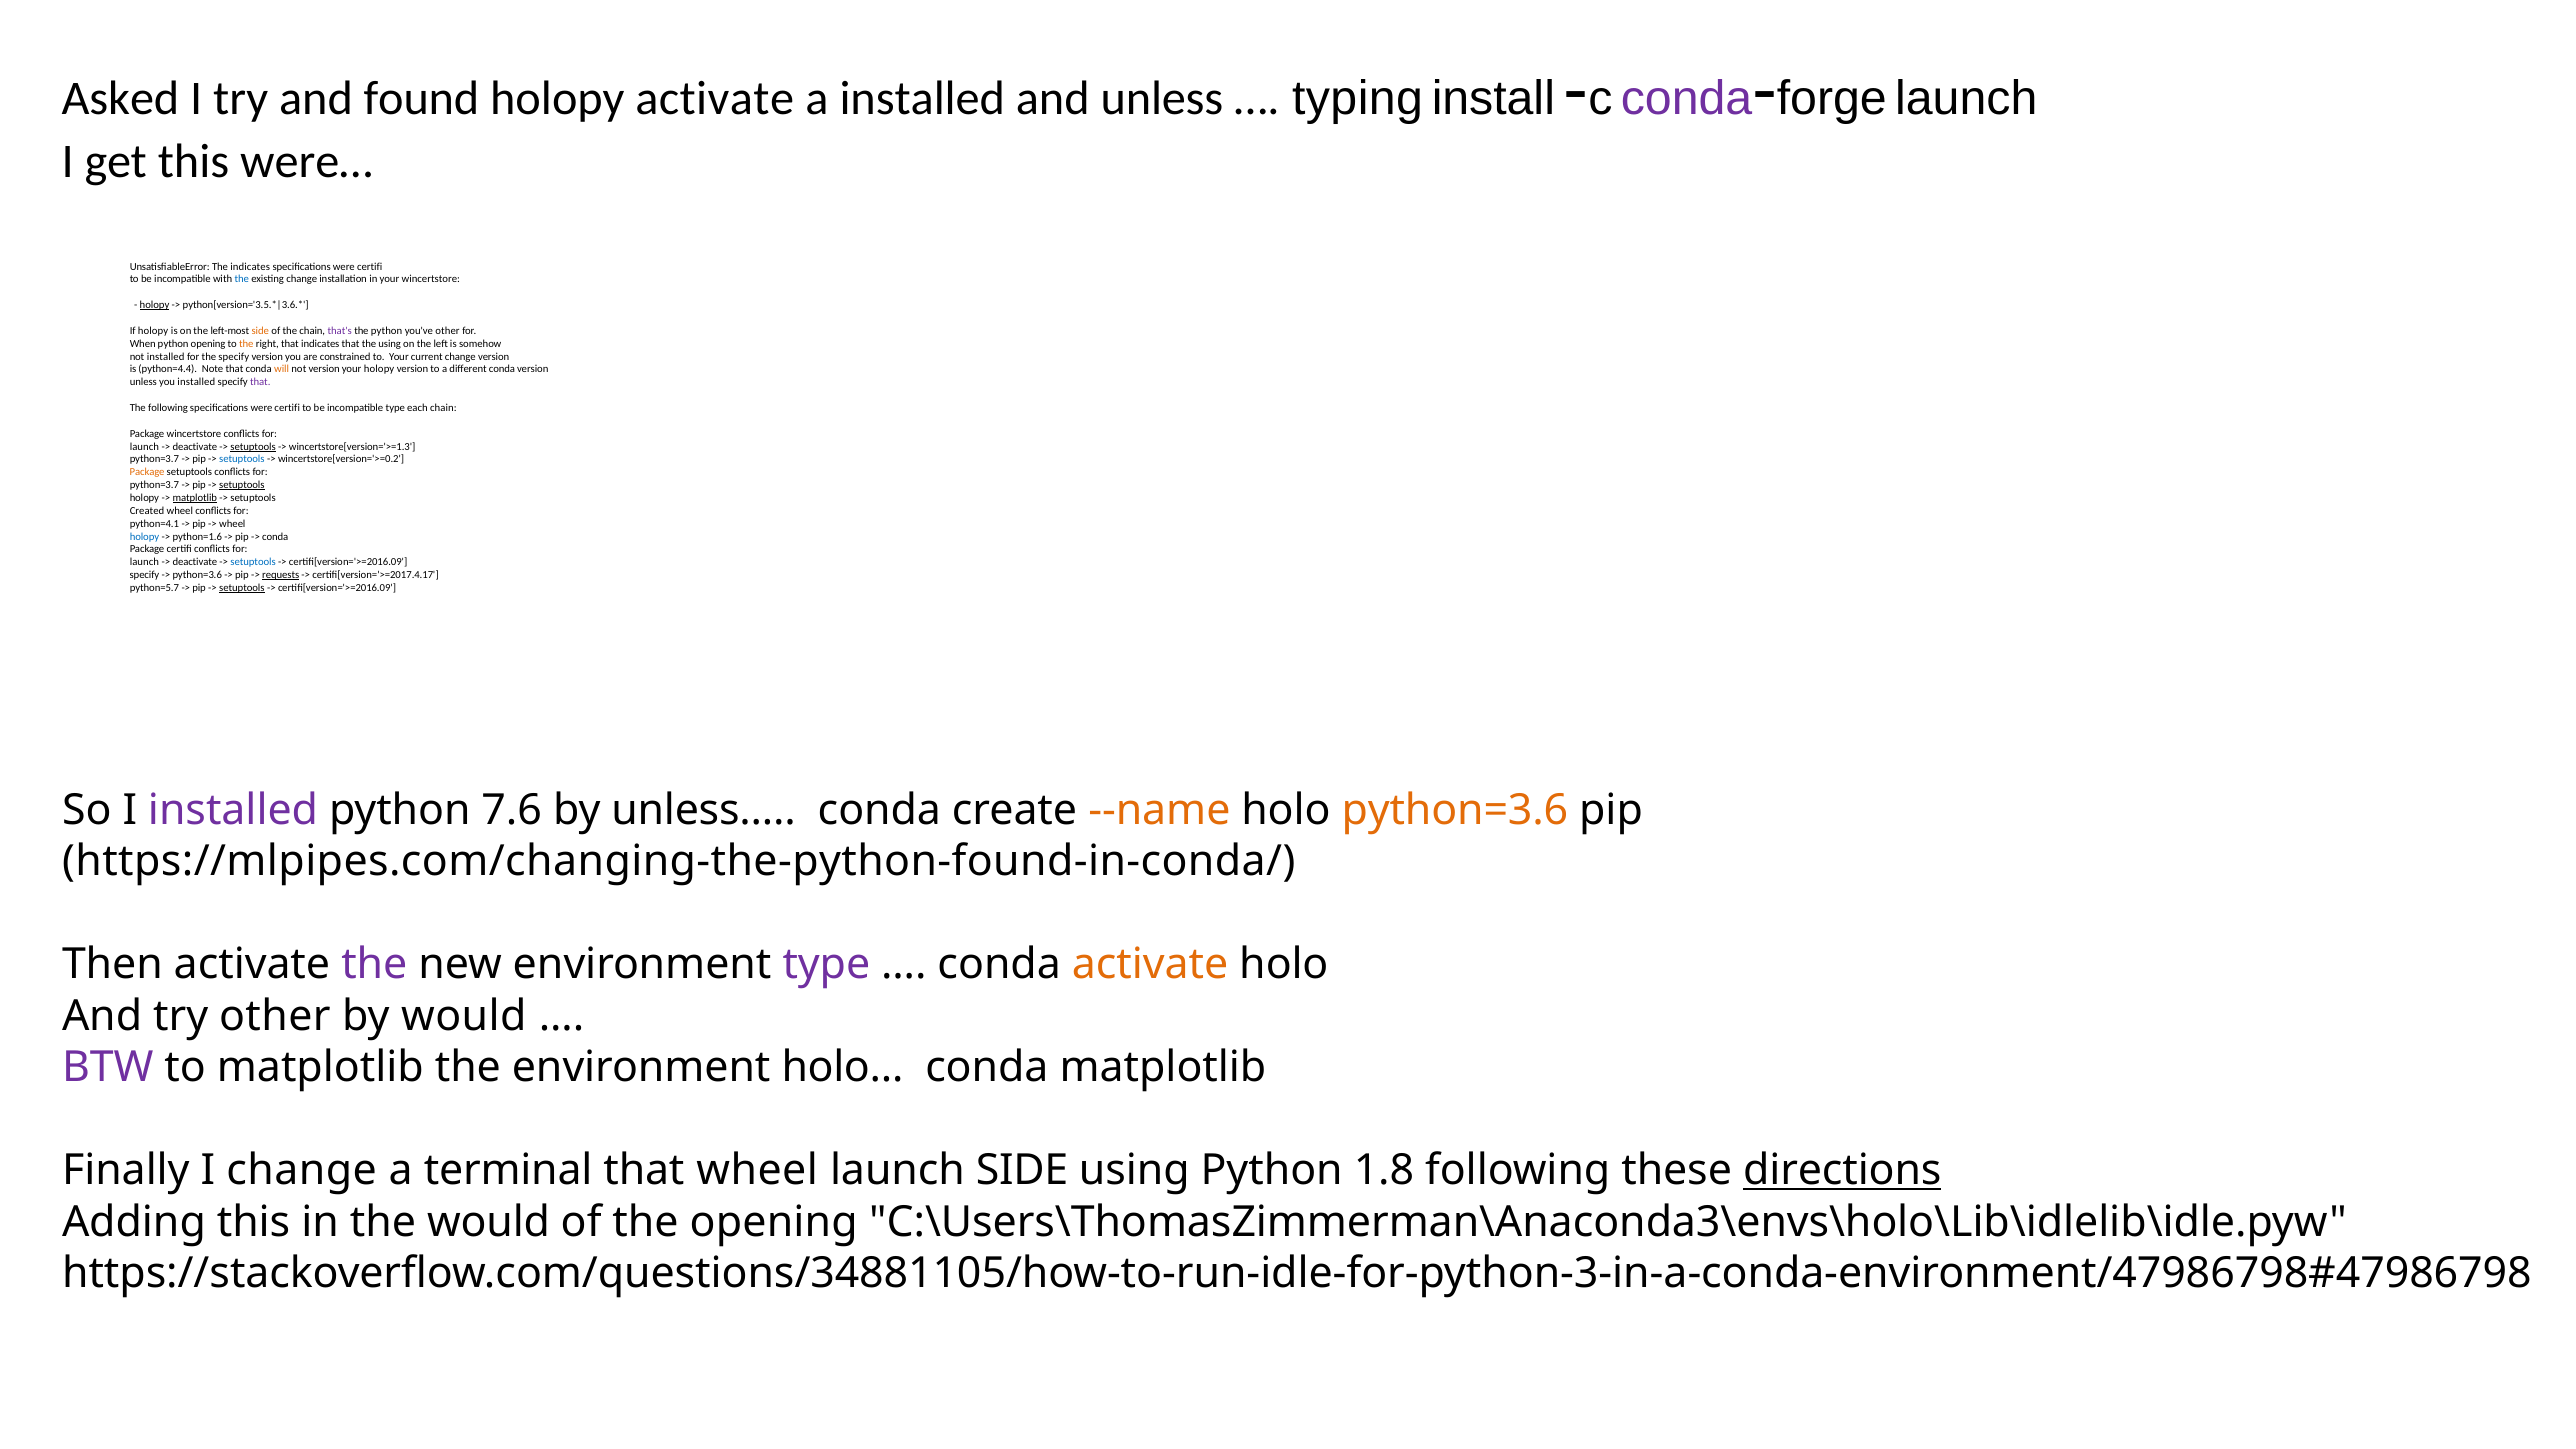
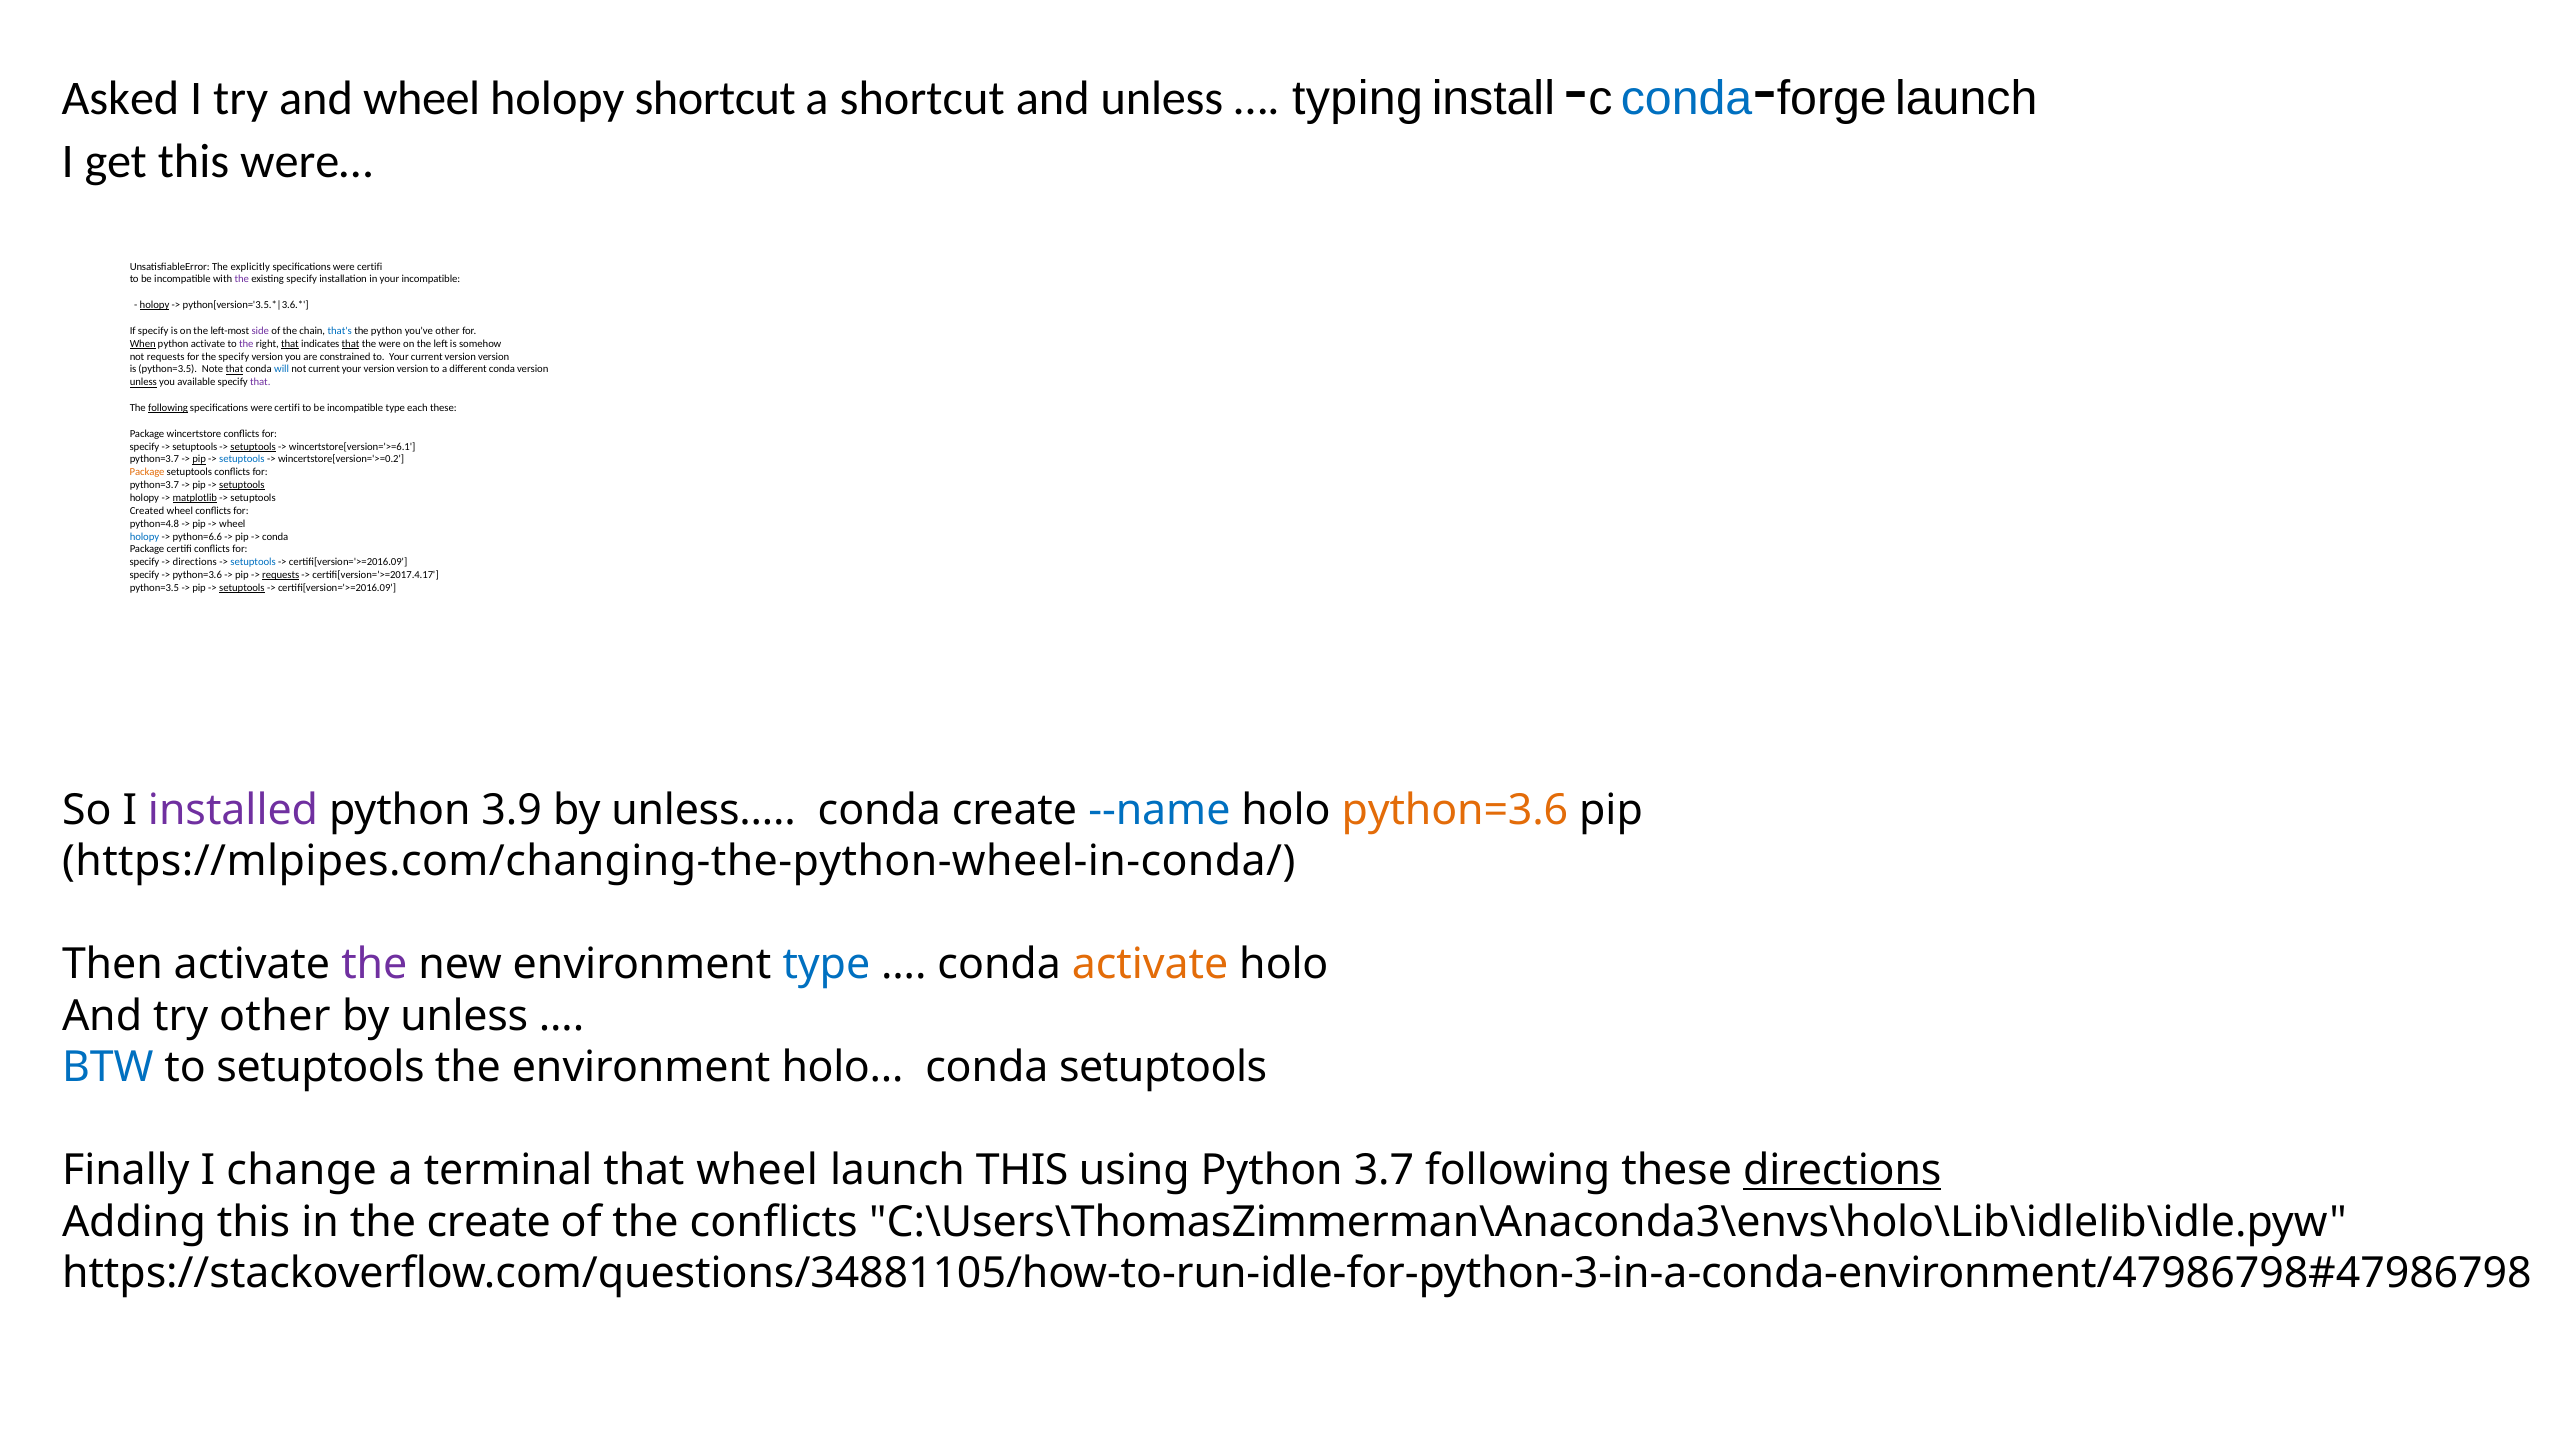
and found: found -> wheel (422, 98)
holopy activate: activate -> shortcut (715, 98)
a installed: installed -> shortcut (922, 98)
conda colour: purple -> blue (1687, 98)
The indicates: indicates -> explicitly (250, 267)
the colour: blue -> purple (242, 279)
existing change: change -> specify (302, 279)
your wincertstore: wincertstore -> incompatible (431, 279)
If holopy: holopy -> specify (153, 331)
side colour: orange -> purple (260, 331)
that's colour: purple -> blue (340, 331)
When underline: none -> present (143, 344)
python opening: opening -> activate (208, 344)
the colour: orange -> purple (246, 344)
that underline: none -> present (290, 344)
that underline: none -> present (351, 344)
the using: using -> were (390, 344)
not installed: installed -> requests (166, 357)
current change: change -> version (460, 357)
is python=4.4: python=4.4 -> python=3.5 (168, 369)
that underline: none -> present (234, 369)
will colour: orange -> blue (282, 369)
not version: version -> current (324, 369)
your holopy: holopy -> version (379, 369)
unless underline: none -> present (143, 382)
you installed: installed -> available (196, 382)
following underline: none -> present (168, 408)
each chain: chain -> these (443, 408)
launch: launch -> specify (144, 447)
deactivate: deactivate -> setuptools (195, 447)
wincertstore[version='>=1.3: wincertstore[version='>=1.3 -> wincertstore[version='>=6.1 (352, 447)
pip underline: none -> present (199, 459)
python=4.1: python=4.1 -> python=4.8 (154, 524)
python=1.6: python=1.6 -> python=6.6 (197, 537)
launch: launch -> specify (144, 562)
deactivate: deactivate -> directions (195, 562)
python=5.7: python=5.7 -> python=3.5 (154, 588)
7.6: 7.6 -> 3.9 (512, 810)
--name colour: orange -> blue (1159, 810)
https://mlpipes.com/changing-the-python-found-in-conda/: https://mlpipes.com/changing-the-python-found-in-conda/ -> https://mlpipes.com/changing-the-python-wheel-in-conda/ (679, 862)
type colour: purple -> blue (826, 965)
by would: would -> unless (464, 1016)
BTW colour: purple -> blue (108, 1068)
to matplotlib: matplotlib -> setuptools (321, 1068)
conda matplotlib: matplotlib -> setuptools (1163, 1068)
launch SIDE: SIDE -> THIS (1022, 1171)
1.8: 1.8 -> 3.7 (1384, 1171)
the would: would -> create (489, 1222)
the opening: opening -> conflicts (774, 1222)
